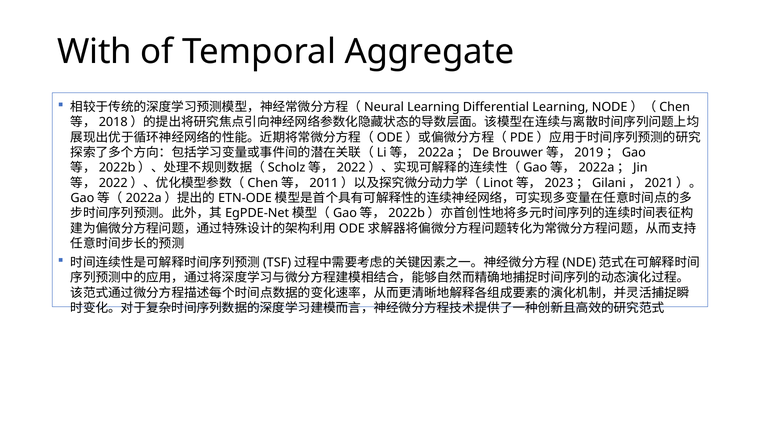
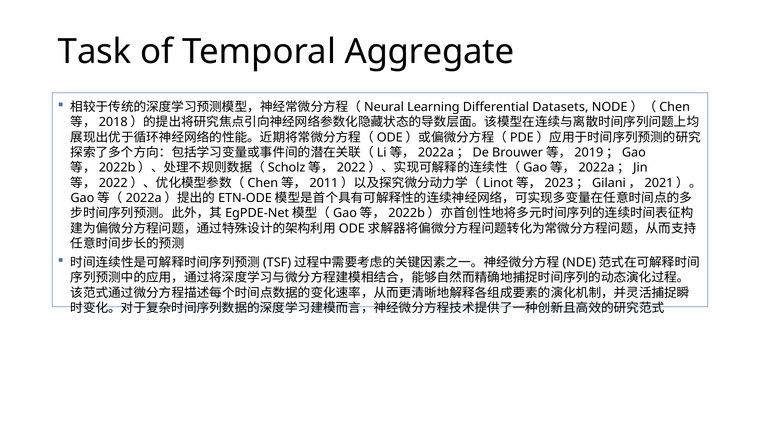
With: With -> Task (95, 52)
Differential Learning: Learning -> Datasets (560, 107)
